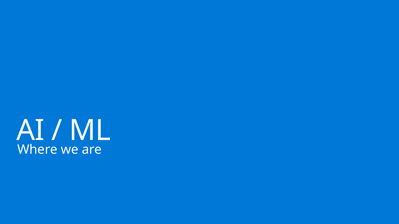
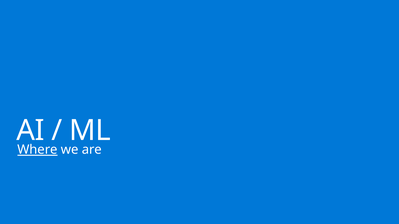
Where underline: none -> present (37, 150)
